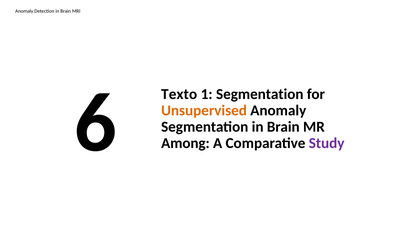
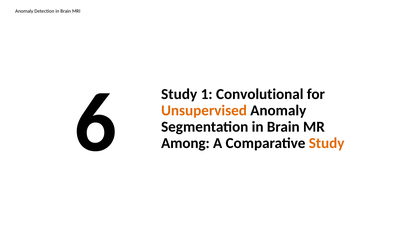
6 Texto: Texto -> Study (179, 94)
1 Segmentation: Segmentation -> Convolutional (260, 94)
Study colour: purple -> orange (327, 143)
